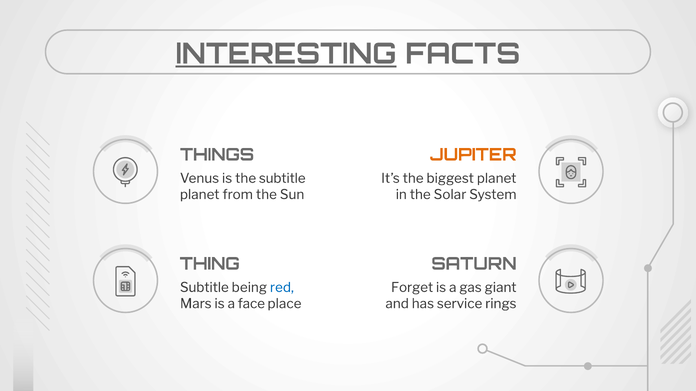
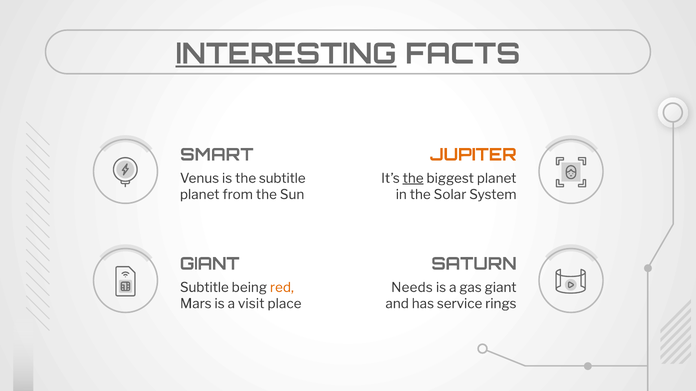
THINGS: THINGS -> SMART (217, 155)
the underline: none -> present (413, 179)
THING: THING -> GIANT (210, 264)
red colour: blue -> orange (282, 288)
Forget: Forget -> Needs (412, 288)
face: face -> visit (251, 304)
